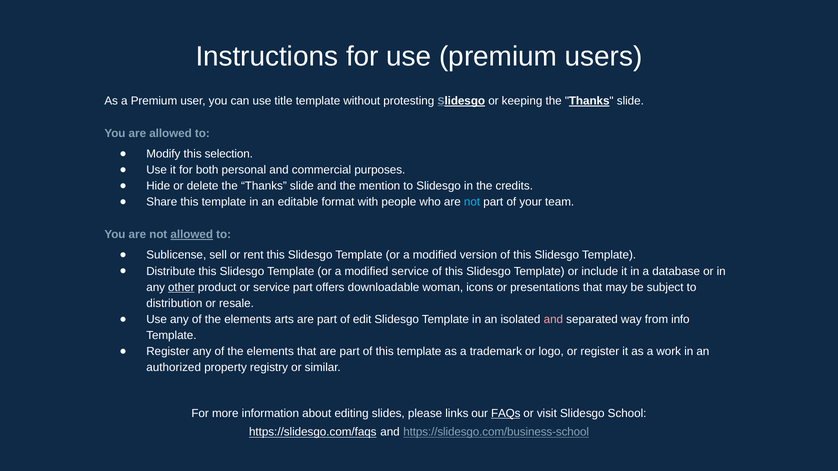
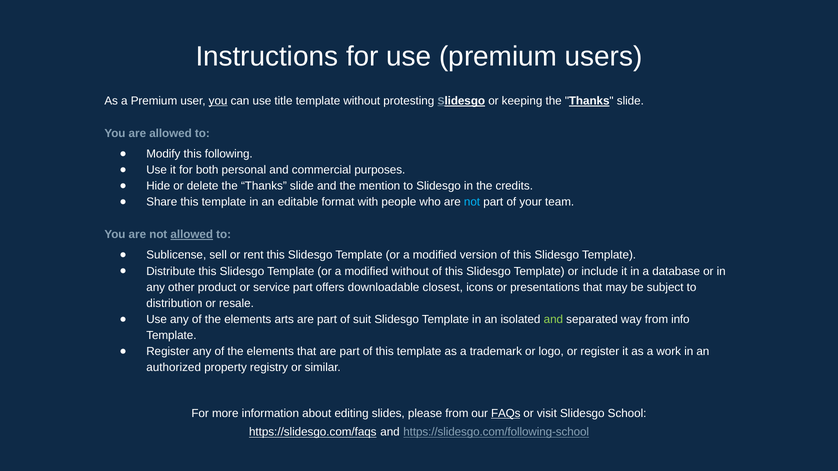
you underline: none -> present (218, 101)
selection: selection -> following (229, 154)
modified service: service -> without (410, 271)
other underline: present -> none (181, 287)
woman: woman -> closest (443, 287)
edit: edit -> suit (362, 320)
and colour: pink -> light green (553, 320)
please links: links -> from (457, 414)
https://slidesgo.com/business-school: https://slidesgo.com/business-school -> https://slidesgo.com/following-school (496, 432)
